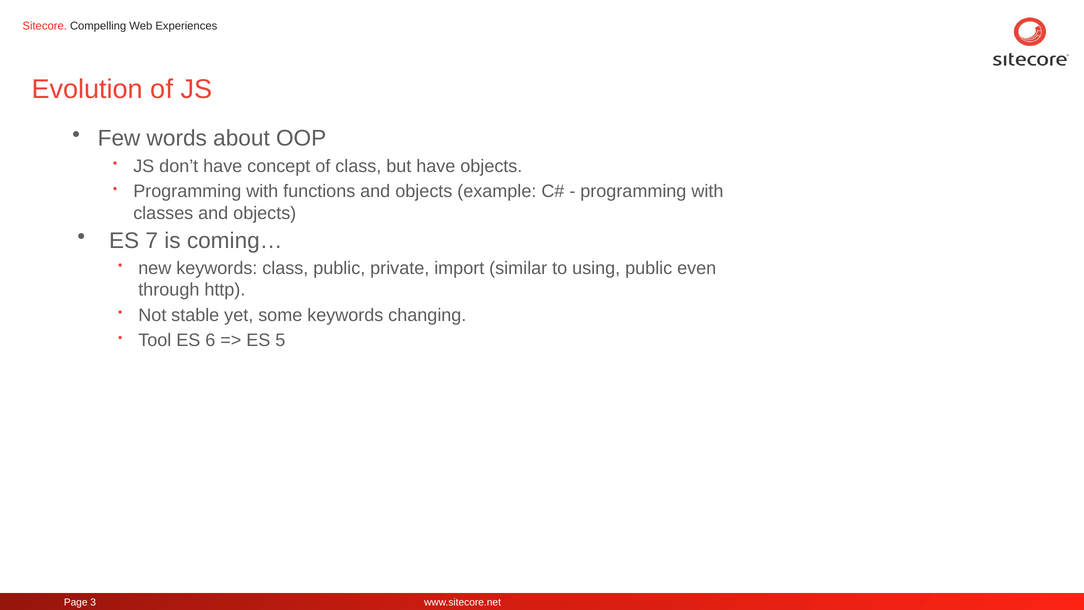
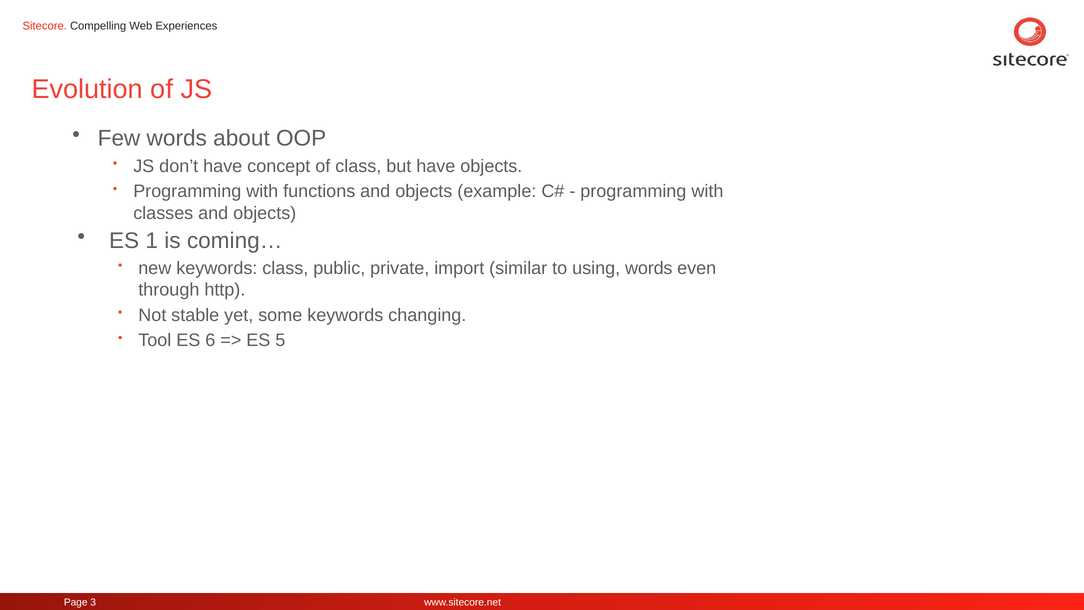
7: 7 -> 1 (152, 240)
using public: public -> words (649, 268)
